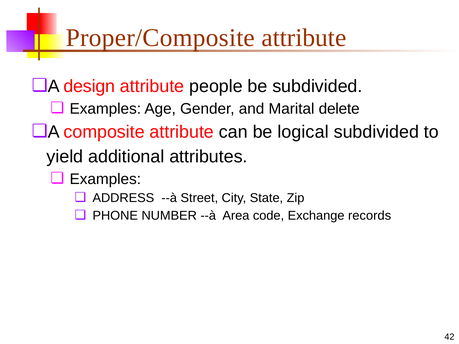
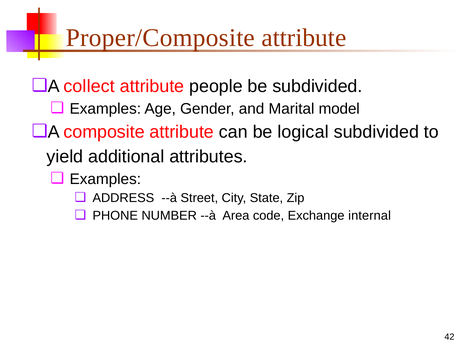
design: design -> collect (89, 86)
delete: delete -> model (339, 109)
records: records -> internal (370, 216)
